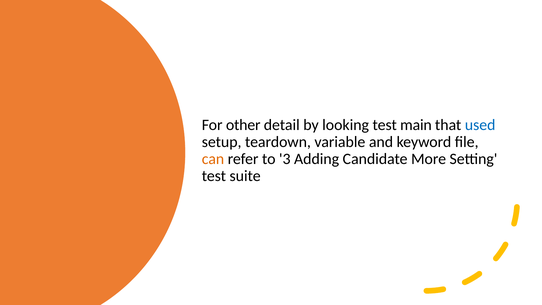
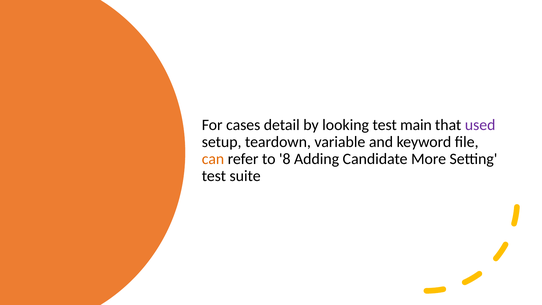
other: other -> cases (243, 125)
used colour: blue -> purple (480, 125)
3: 3 -> 8 (285, 159)
